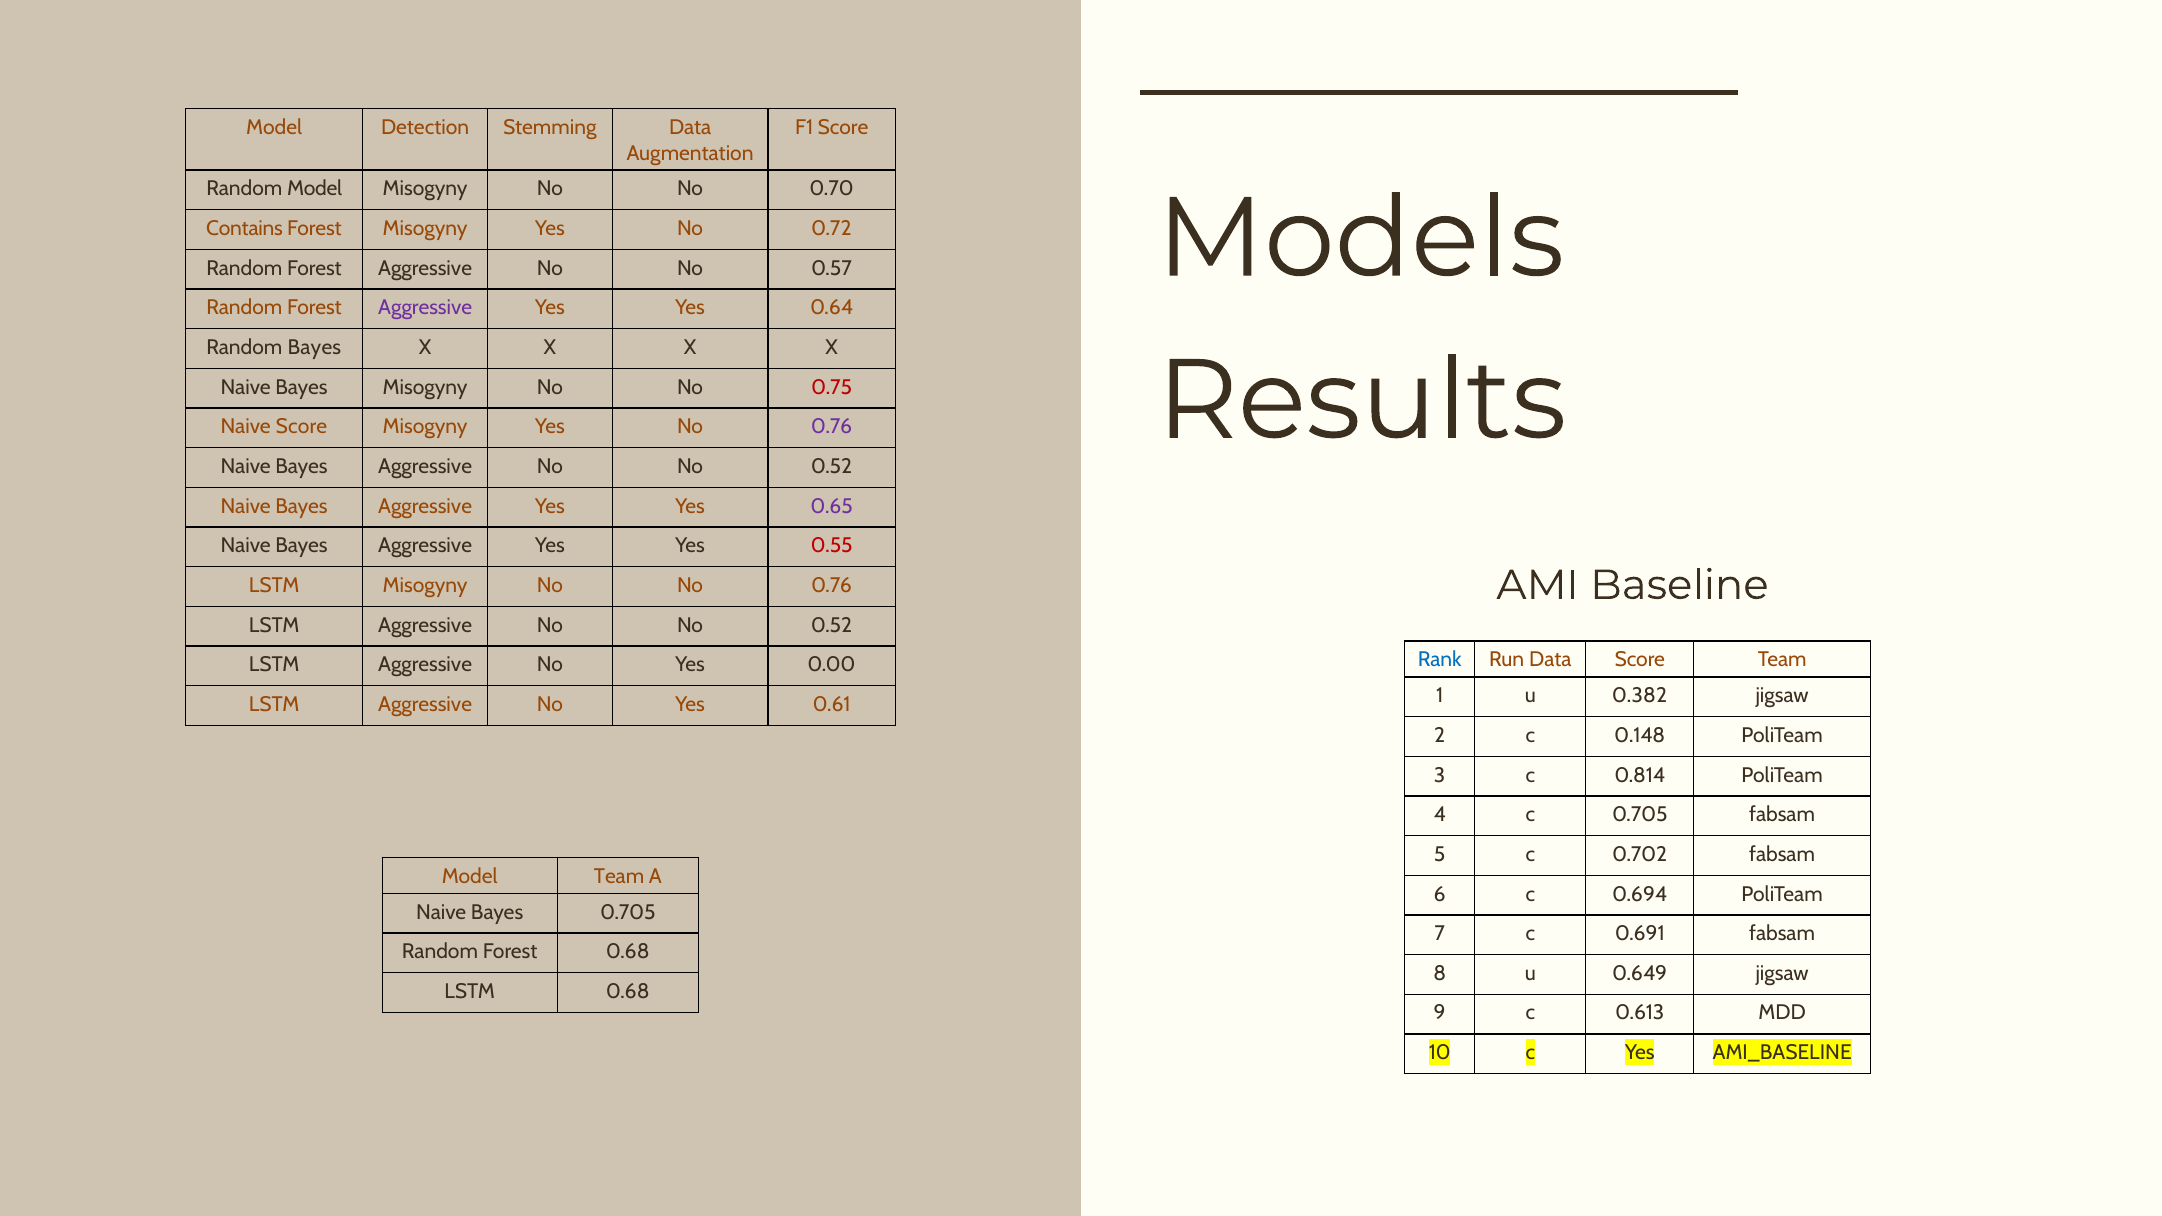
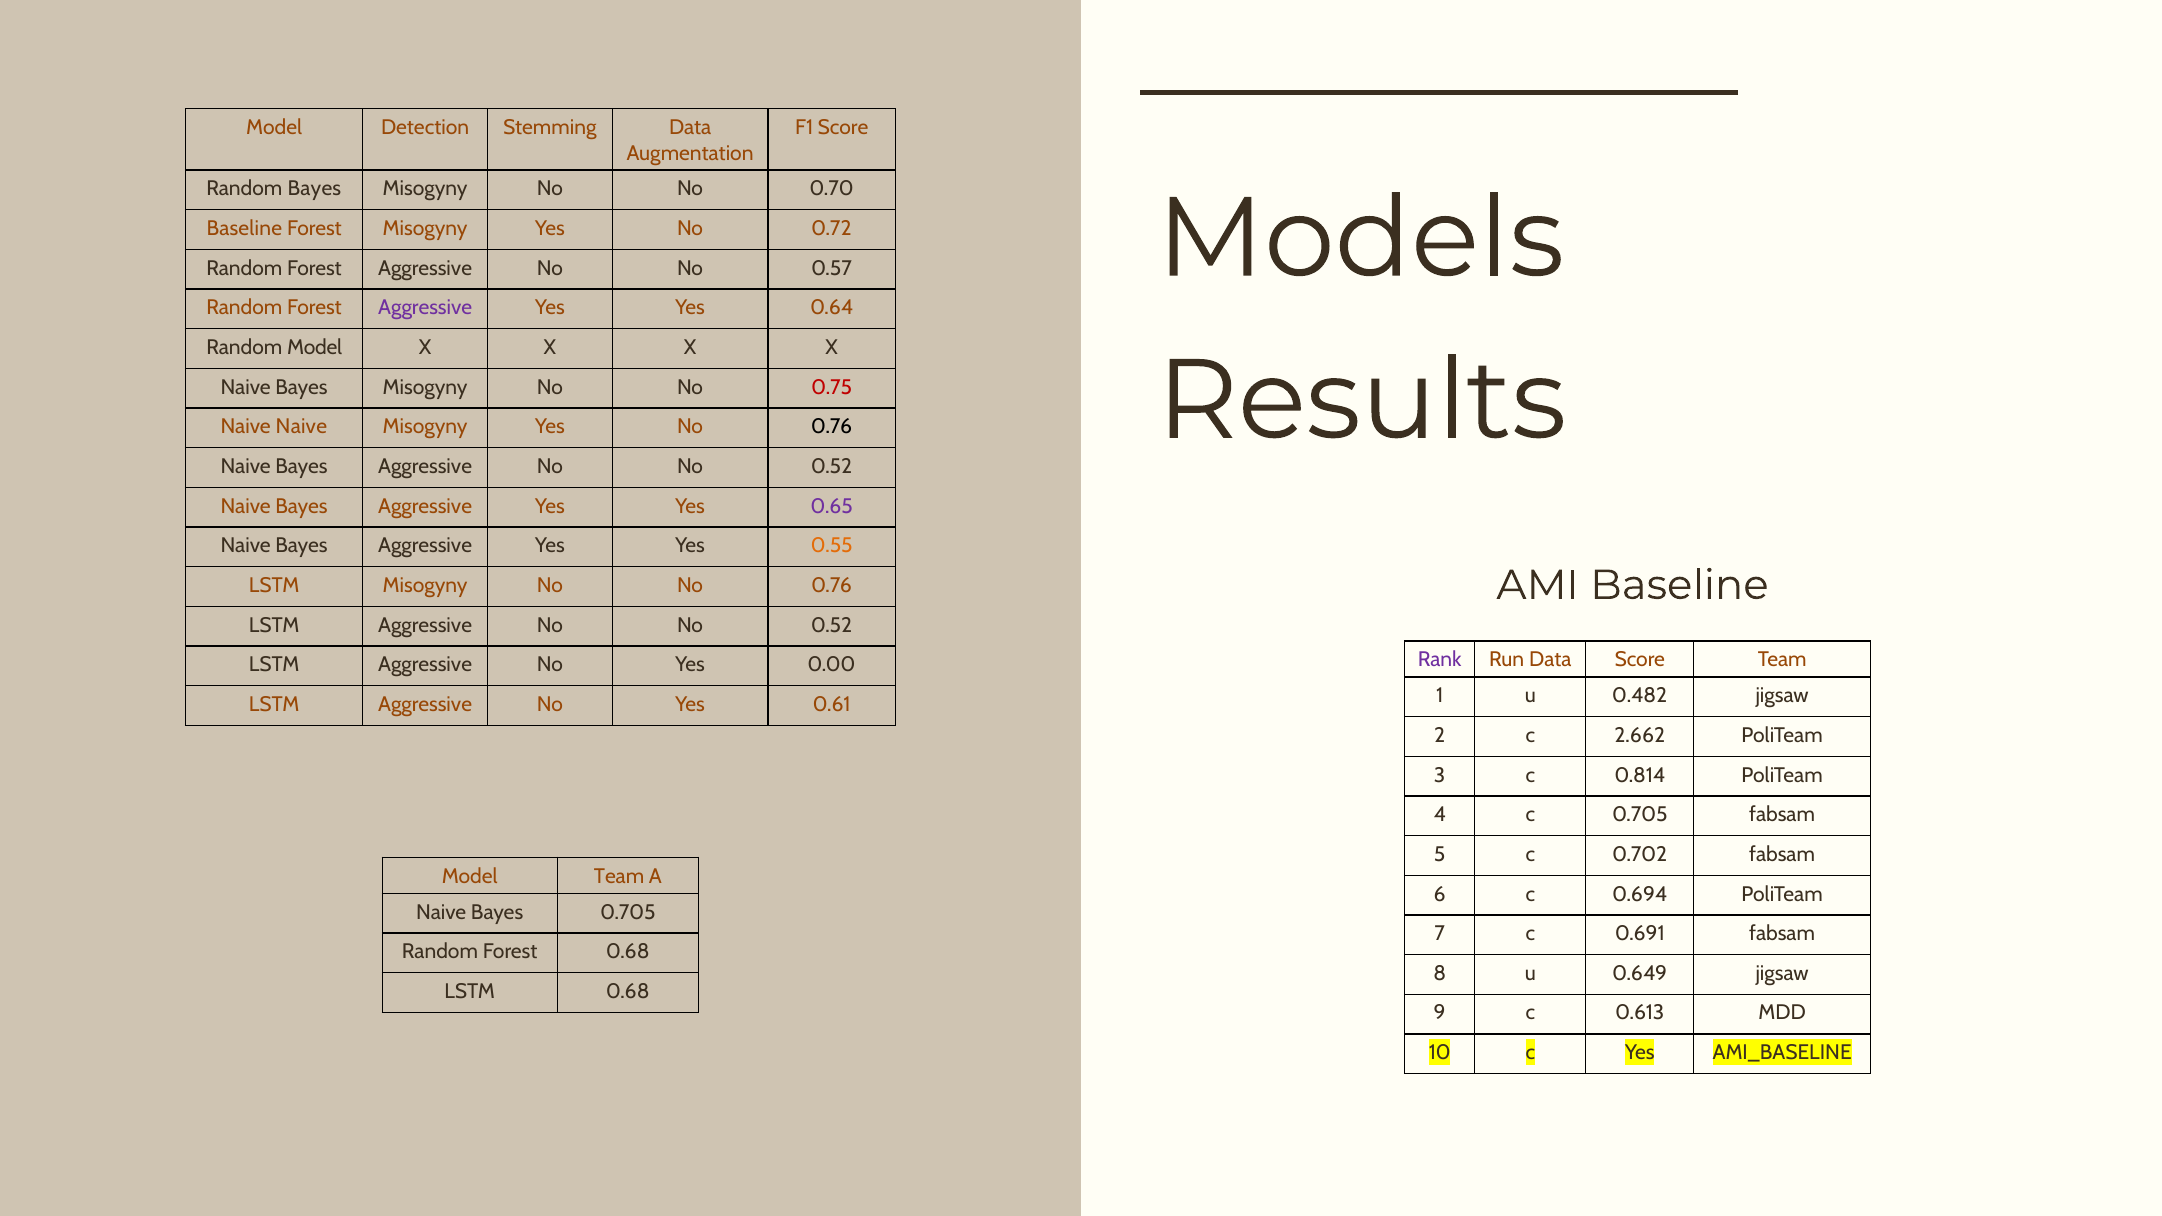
Random Model: Model -> Bayes (314, 189)
Contains: Contains -> Baseline (244, 229)
Random Bayes: Bayes -> Model (315, 348)
Naive Score: Score -> Naive (301, 427)
0.76 colour: purple -> black (832, 427)
0.55 colour: red -> orange (832, 546)
Rank colour: blue -> purple (1440, 660)
0.382: 0.382 -> 0.482 (1640, 696)
0.148: 0.148 -> 2.662 (1640, 736)
